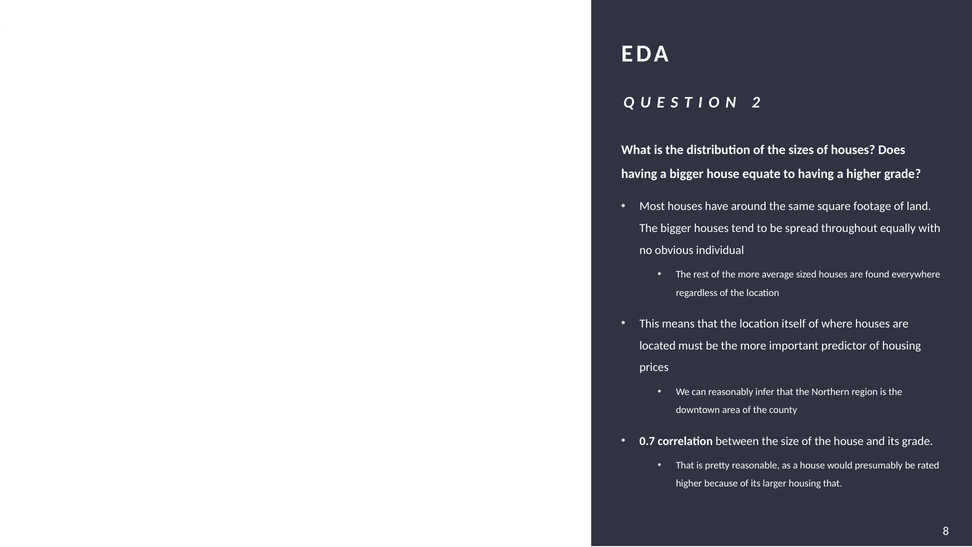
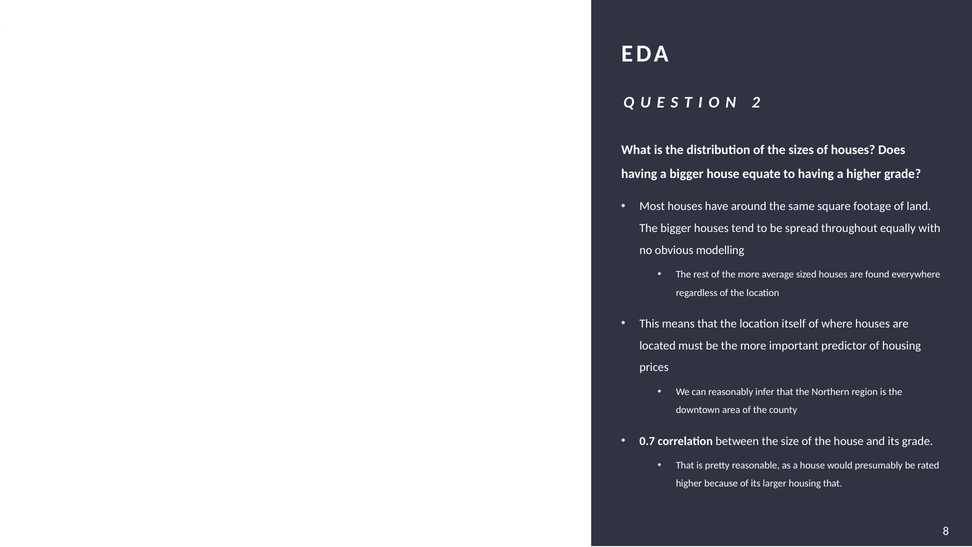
individual: individual -> modelling (720, 250)
